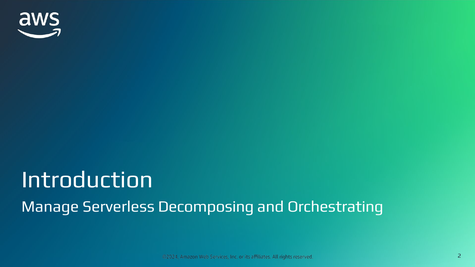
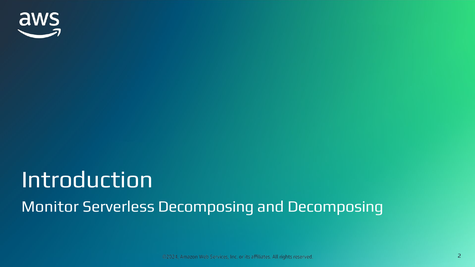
Manage: Manage -> Monitor (50, 207)
and Orchestrating: Orchestrating -> Decomposing (335, 207)
